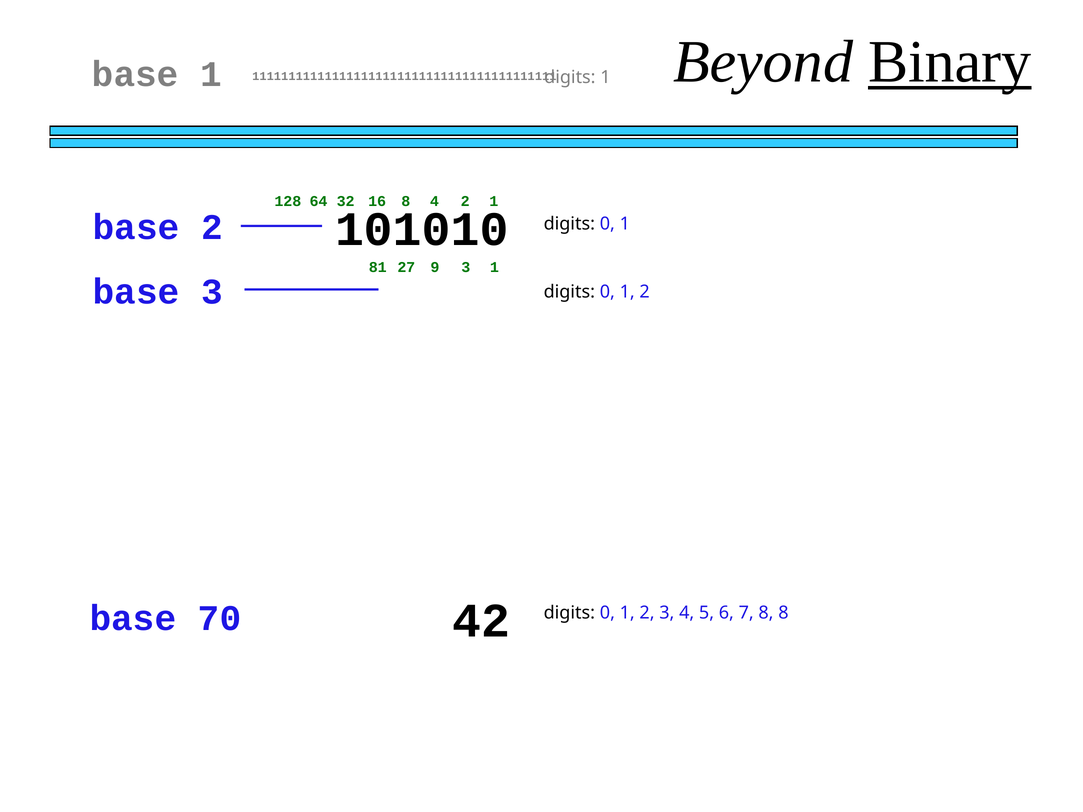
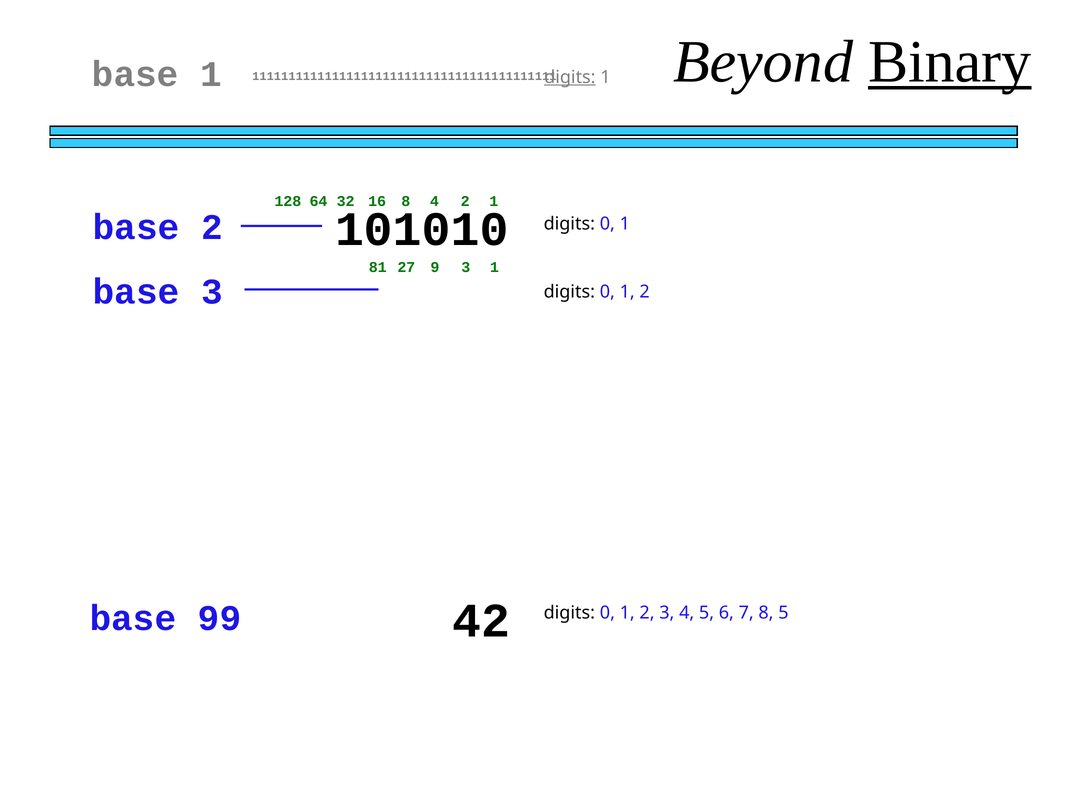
digits underline: none -> present (570, 77)
70: 70 -> 99 (220, 618)
8 8: 8 -> 5 (783, 613)
